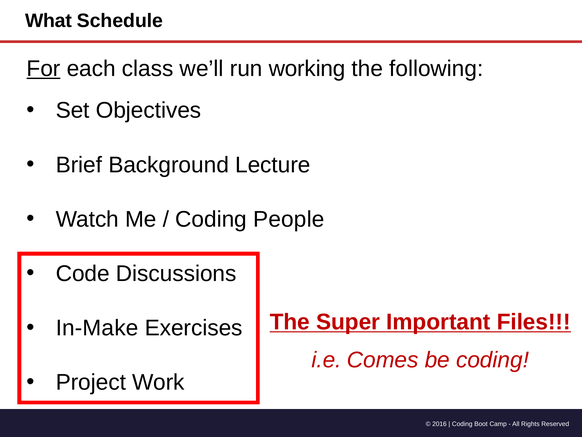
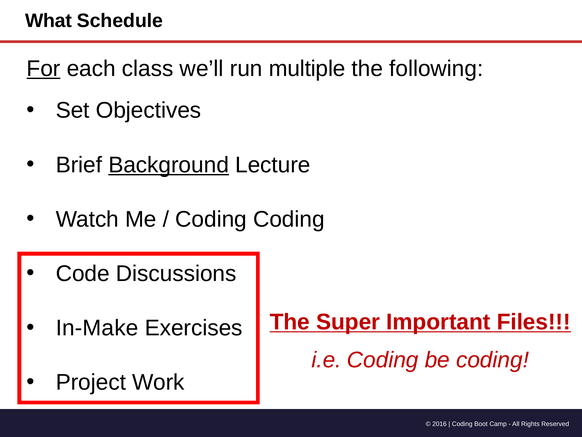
working: working -> multiple (307, 69)
Background underline: none -> present (169, 165)
Coding People: People -> Coding (289, 219)
i.e Comes: Comes -> Coding (383, 359)
